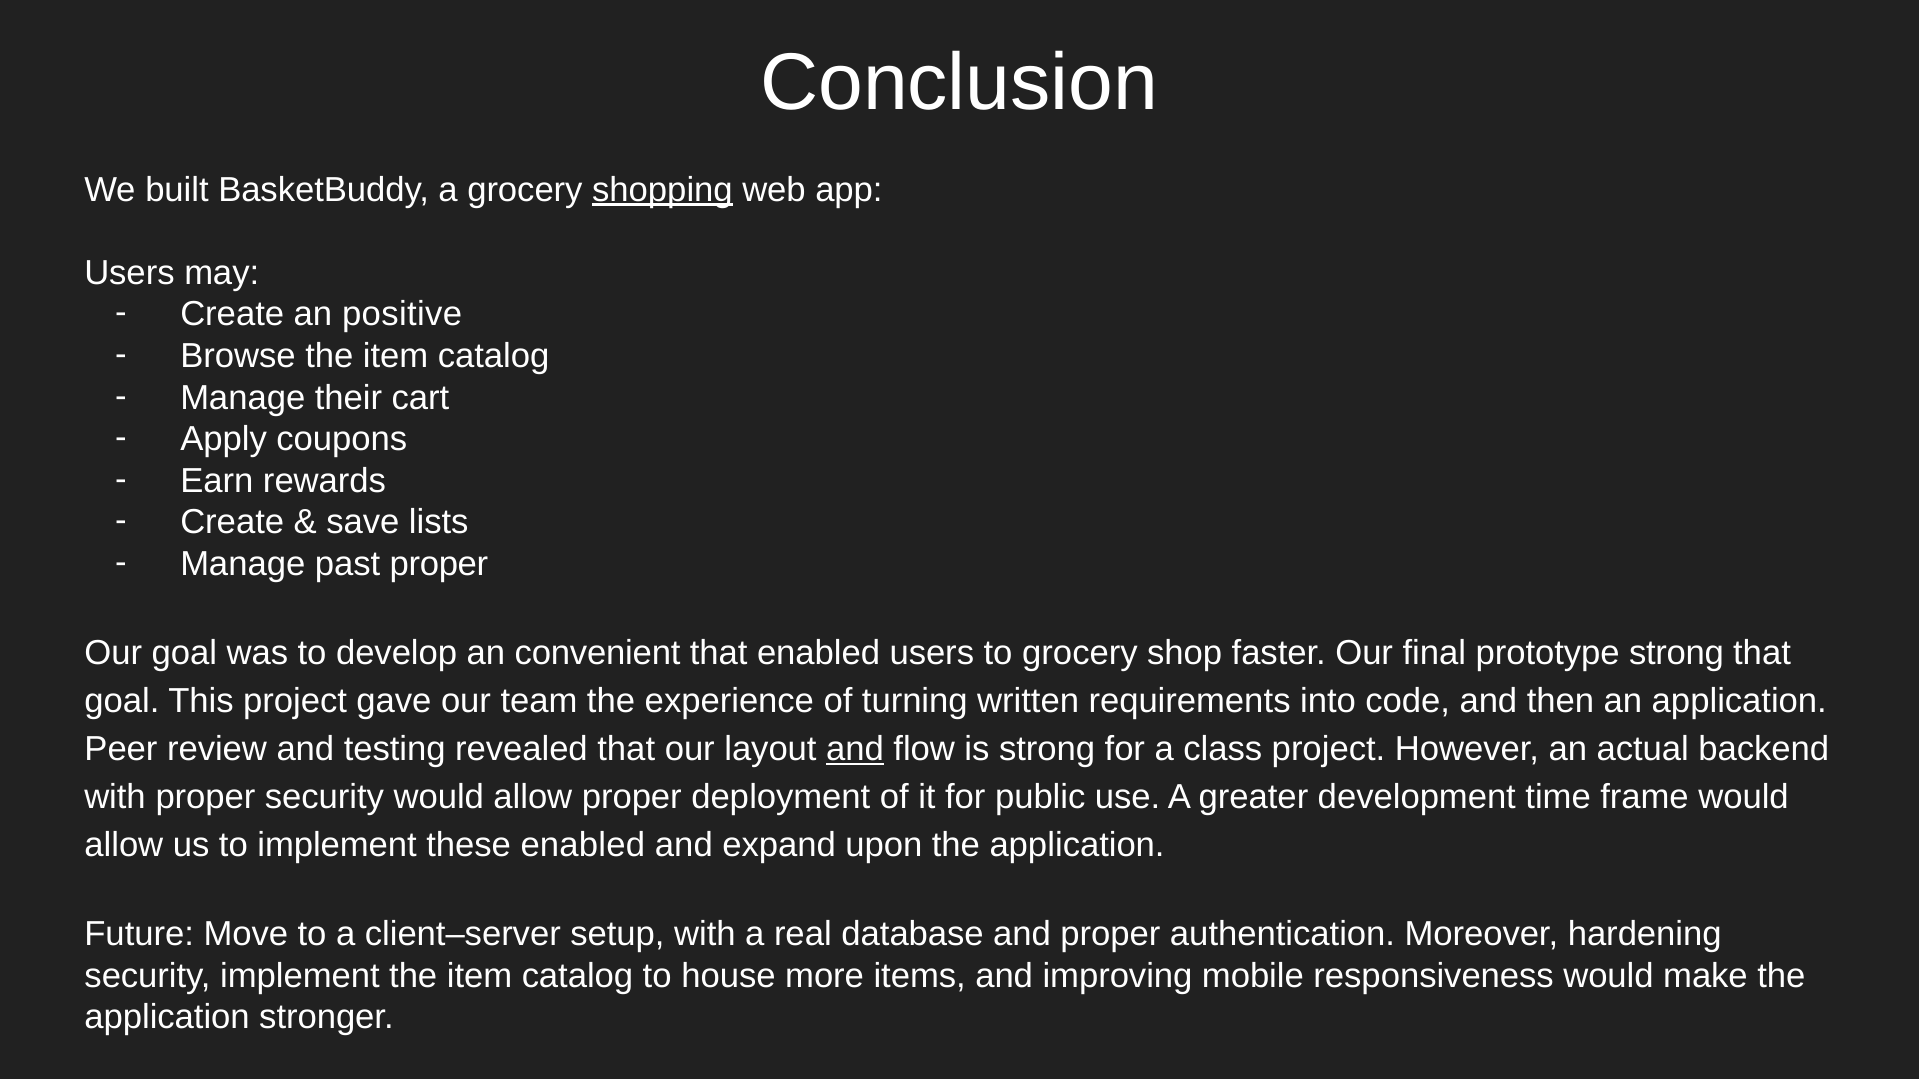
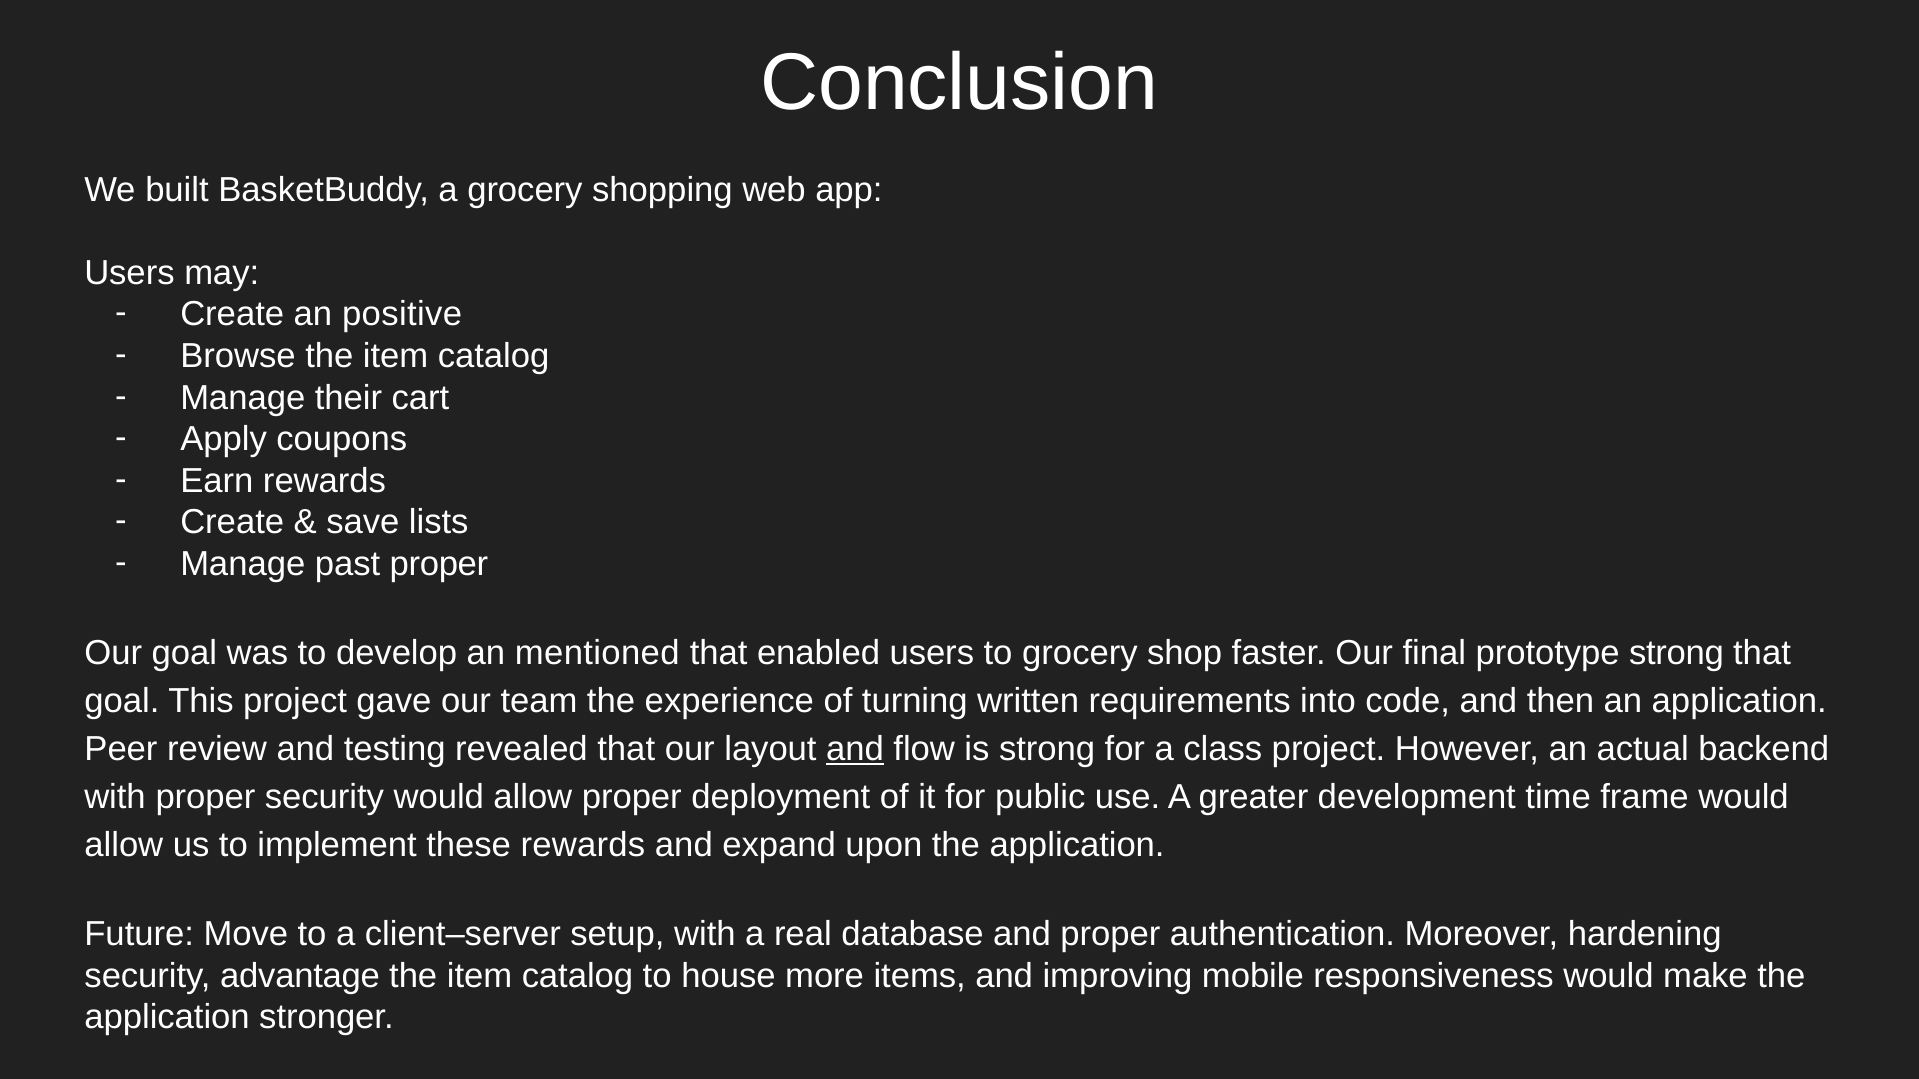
shopping underline: present -> none (662, 190)
convenient: convenient -> mentioned (597, 654)
these enabled: enabled -> rewards (583, 845)
security implement: implement -> advantage (300, 976)
